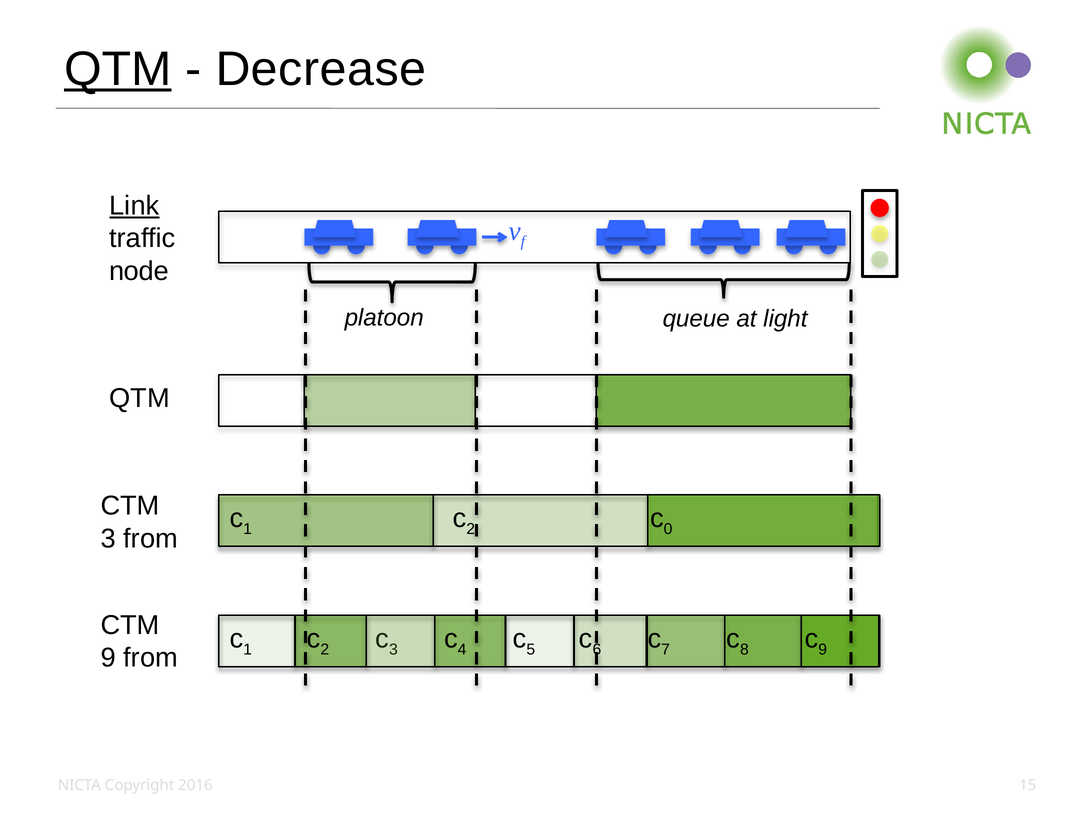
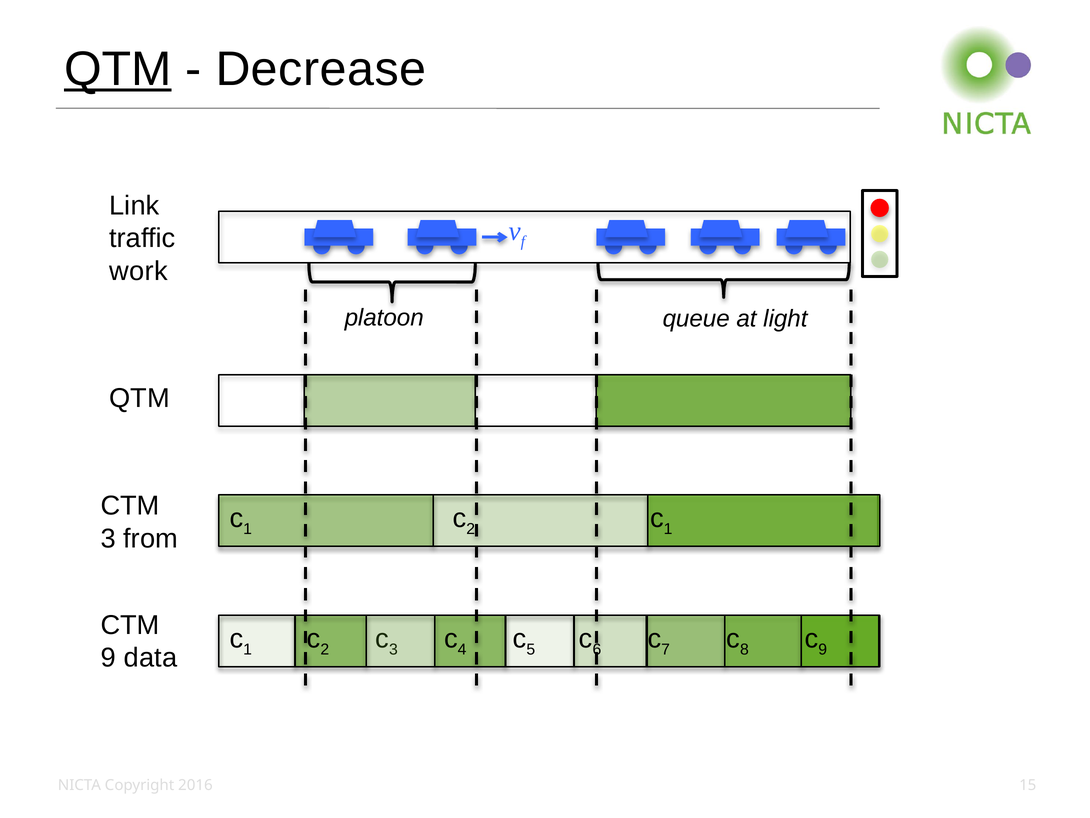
Link underline: present -> none (134, 206)
node: node -> work (139, 271)
0: 0 -> 1 (668, 529)
9 from: from -> data (151, 657)
